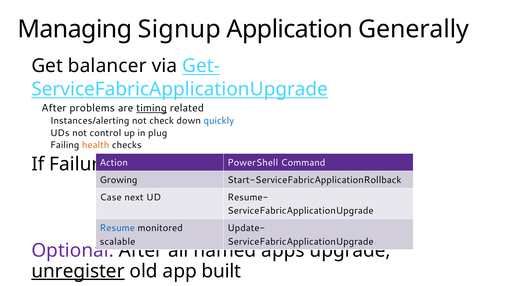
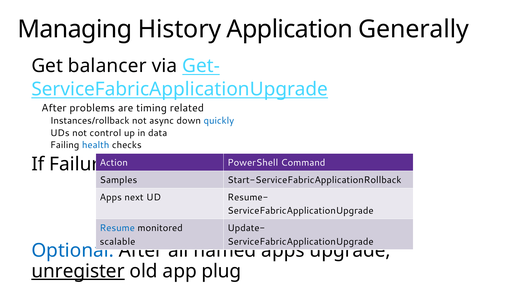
Signup: Signup -> History (179, 29)
timing underline: present -> none (152, 108)
Instances/alerting: Instances/alerting -> Instances/rollback (90, 121)
check: check -> async (162, 121)
plug: plug -> data (158, 133)
health colour: orange -> blue (96, 145)
Growing: Growing -> Samples (118, 180)
Case: Case -> Apps (111, 198)
Optional colour: purple -> blue (73, 251)
built: built -> plug (221, 271)
